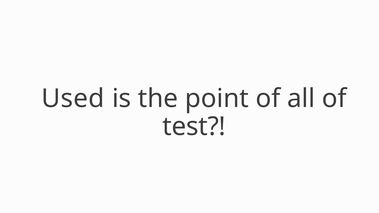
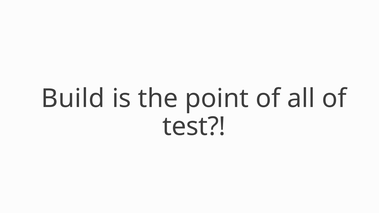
Used: Used -> Build (73, 99)
